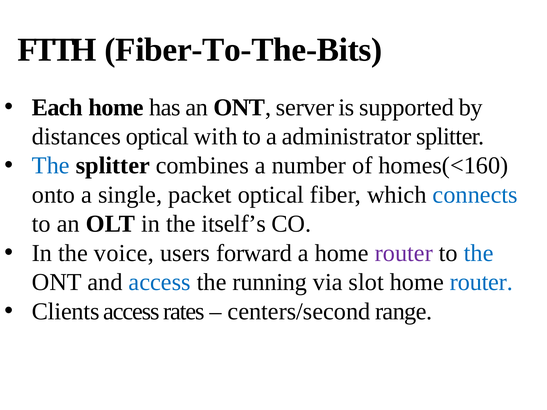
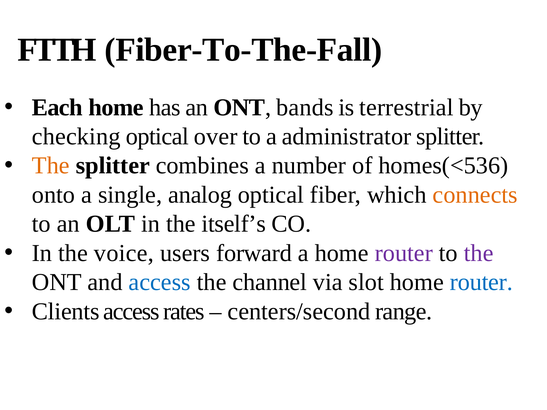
Fiber-To-The-Bits: Fiber-To-The-Bits -> Fiber-To-The-Fall (243, 50)
server: server -> bands (305, 107)
supported: supported -> terrestrial (406, 107)
distances: distances -> checking (76, 137)
with: with -> over (216, 137)
The colour: blue -> orange (51, 166)
homes(<160: homes(<160 -> homes(<536 (443, 166)
packet: packet -> analog (200, 195)
connects colour: blue -> orange (475, 195)
the colour: blue -> purple (479, 253)
running: running -> channel (270, 282)
